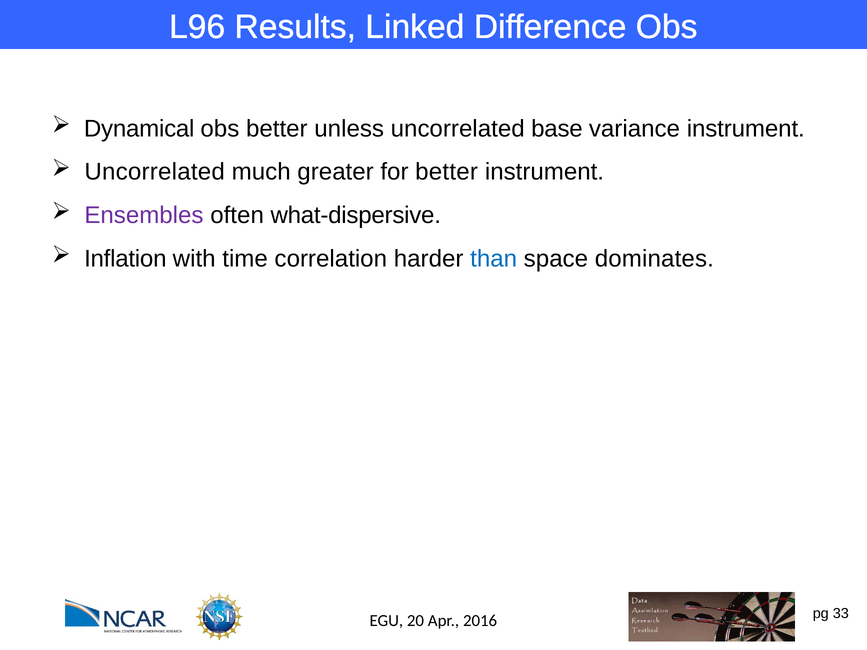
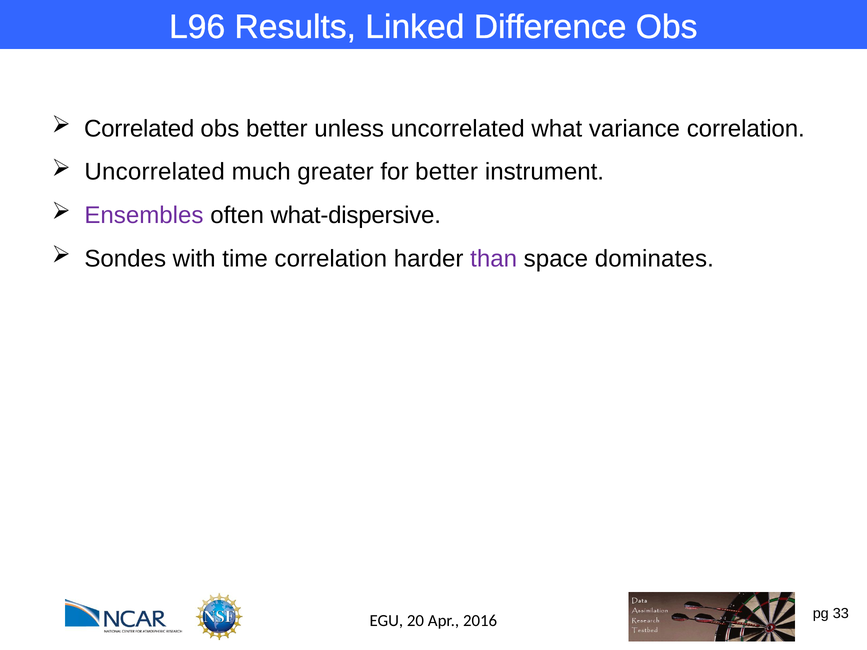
Dynamical: Dynamical -> Correlated (139, 129)
base: base -> what (557, 129)
variance instrument: instrument -> correlation (746, 129)
Inflation: Inflation -> Sondes (125, 259)
than colour: blue -> purple (494, 259)
